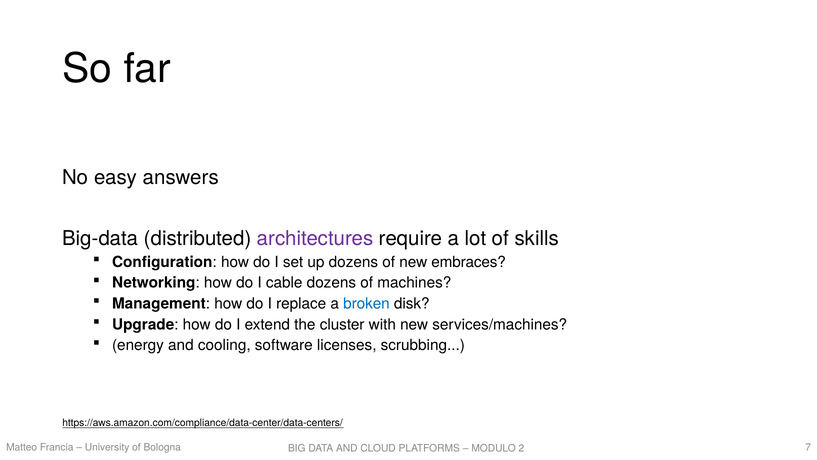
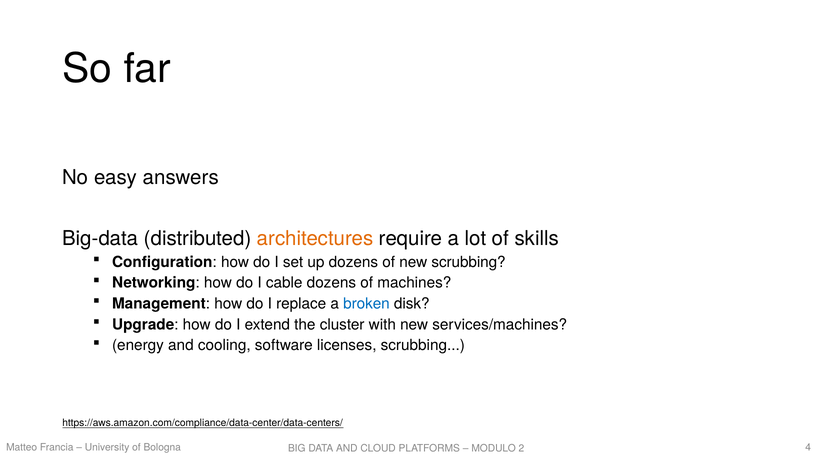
architectures colour: purple -> orange (315, 238)
new embraces: embraces -> scrubbing (469, 262)
7: 7 -> 4 (808, 447)
